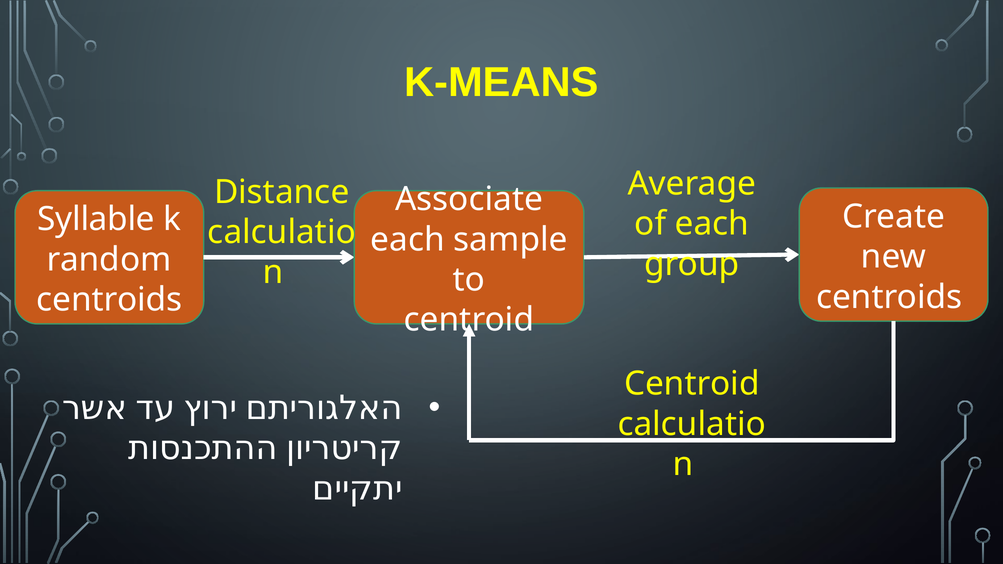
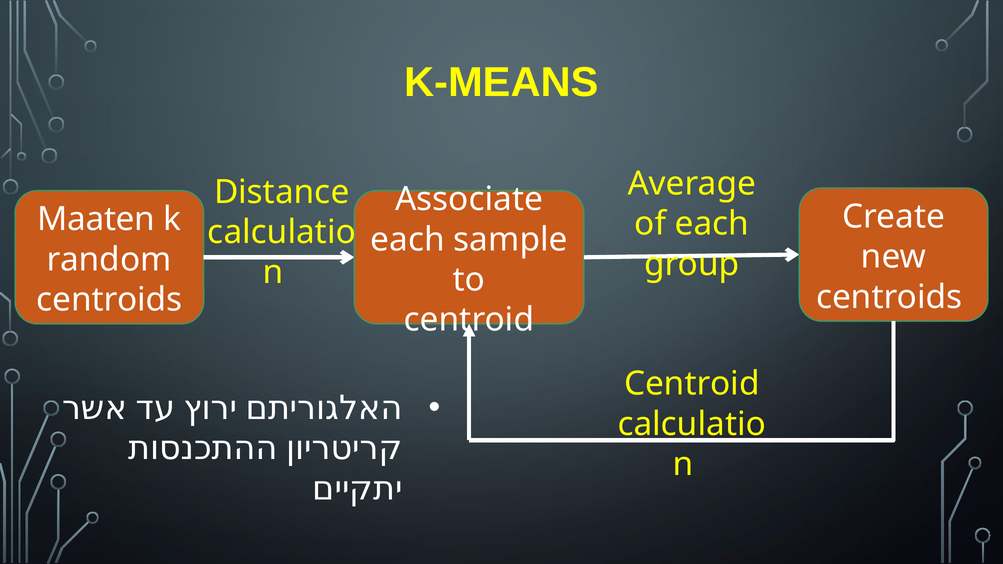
Syllable: Syllable -> Maaten (96, 220)
